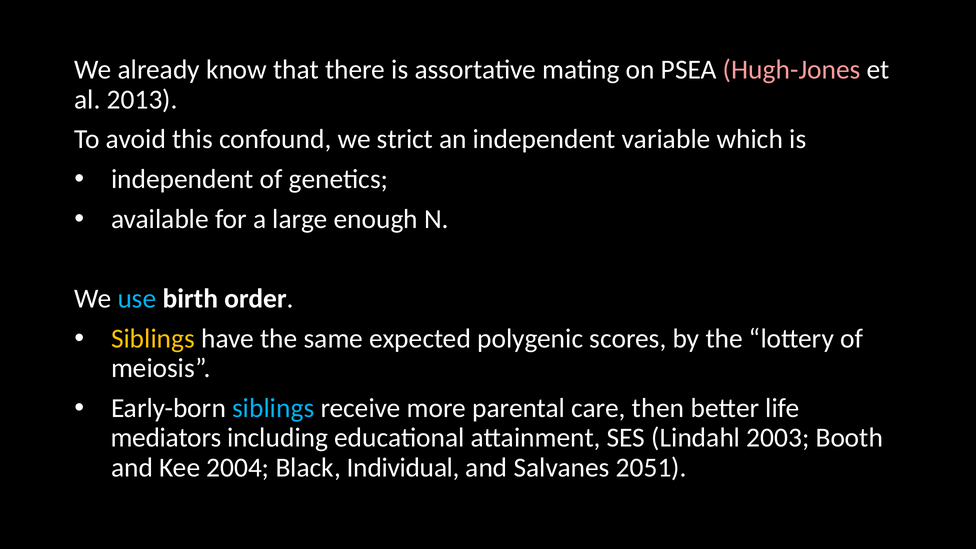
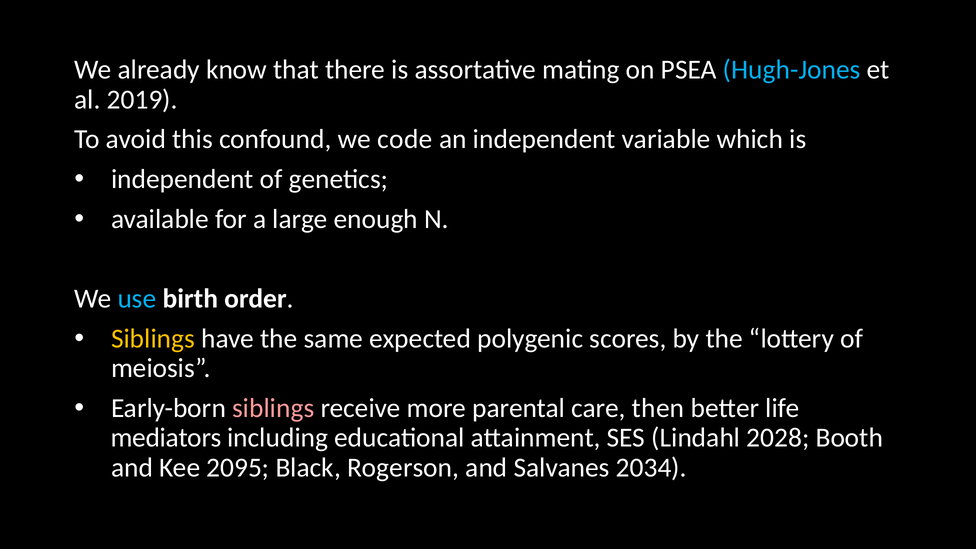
Hugh-Jones colour: pink -> light blue (792, 70)
2013: 2013 -> 2019 (142, 99)
strict: strict -> code (405, 139)
siblings colour: light blue -> pink (273, 408)
2003: 2003 -> 2028 (778, 438)
2004: 2004 -> 2095 (238, 467)
Individual: Individual -> Rogerson (403, 467)
2051: 2051 -> 2034 (651, 467)
